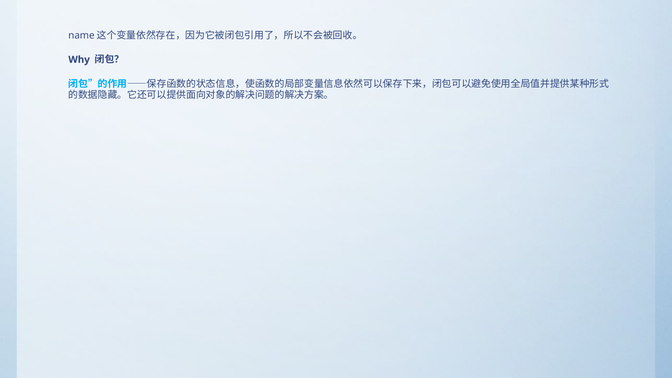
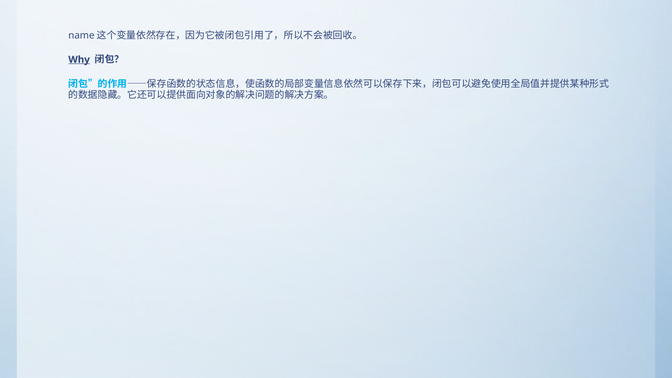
Why underline: none -> present (79, 60)
